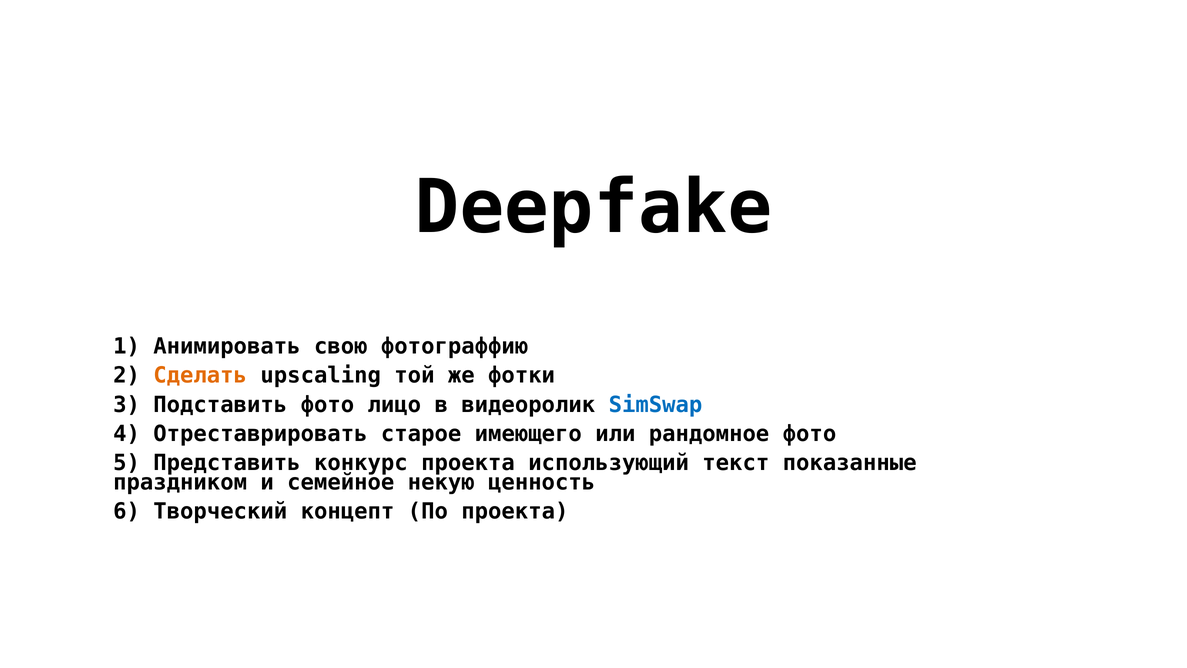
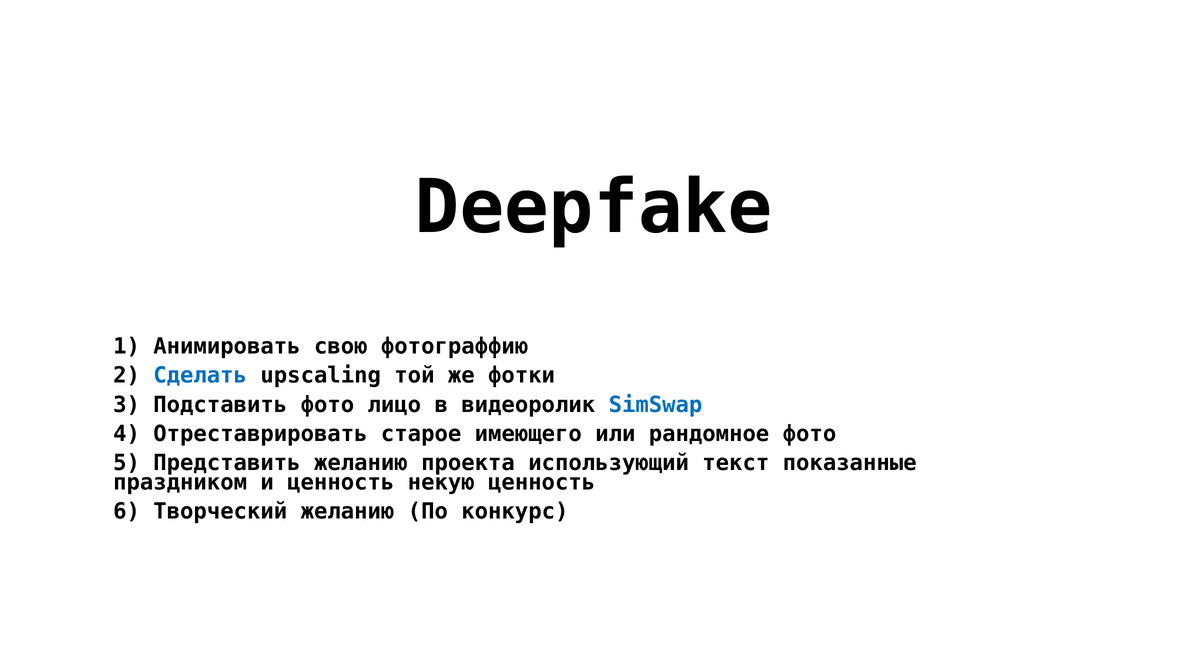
Сделать colour: orange -> blue (200, 375)
Представить конкурс: конкурс -> желанию (361, 463)
и семейное: семейное -> ценность (341, 482)
Творческий концепт: концепт -> желанию (348, 511)
По проекта: проекта -> конкурс (515, 511)
